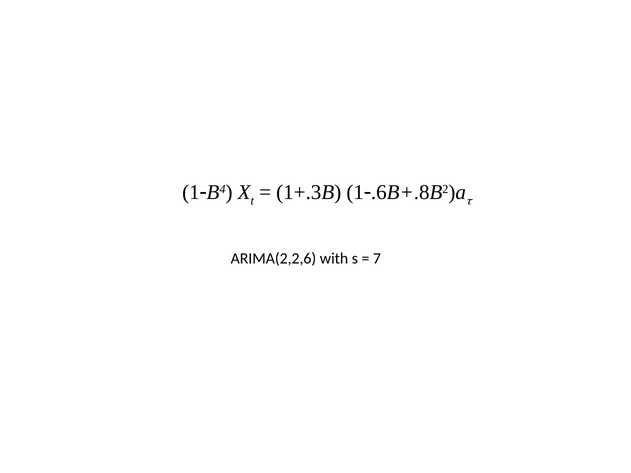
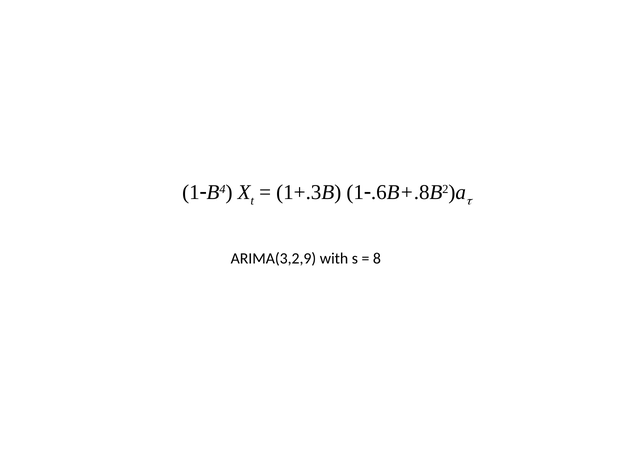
ARIMA(2,2,6: ARIMA(2,2,6 -> ARIMA(3,2,9 (273, 259)
7: 7 -> 8 (377, 259)
